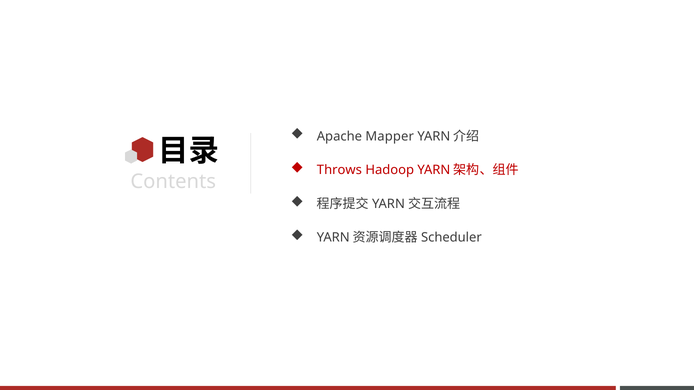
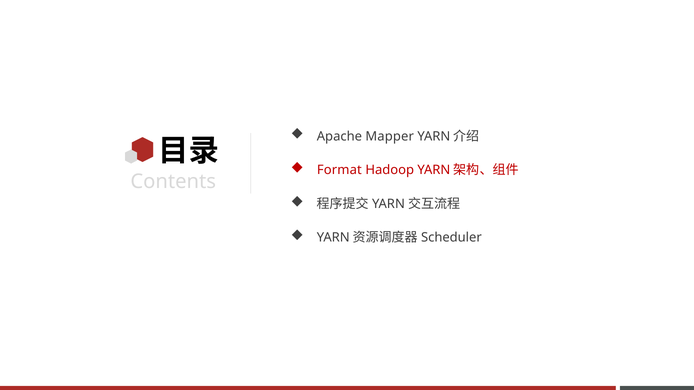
Throws: Throws -> Format (339, 170)
